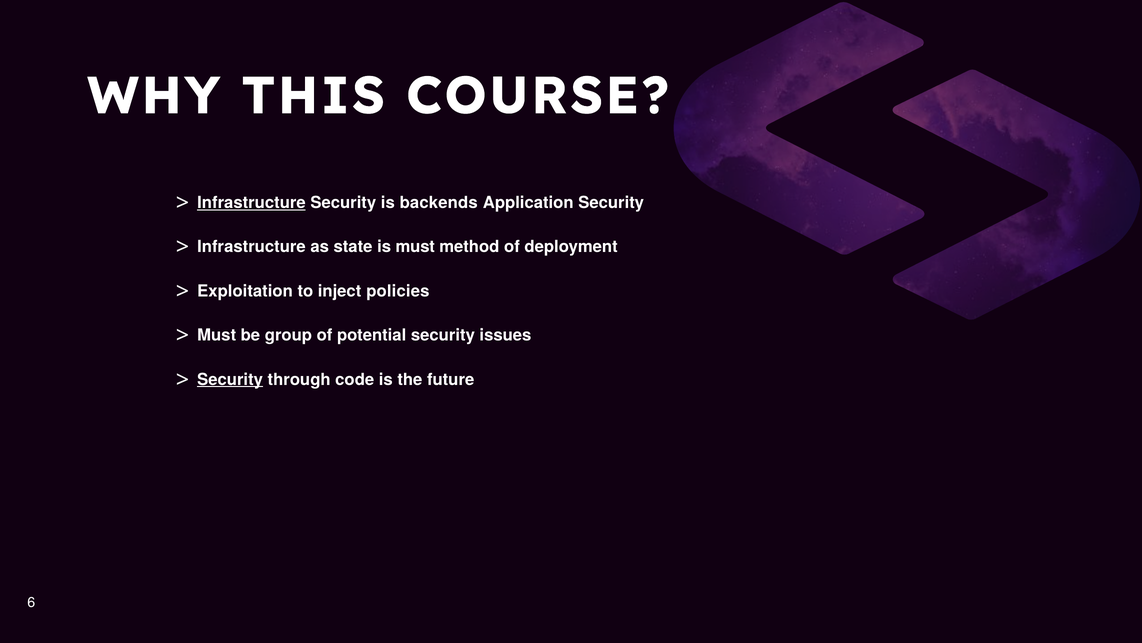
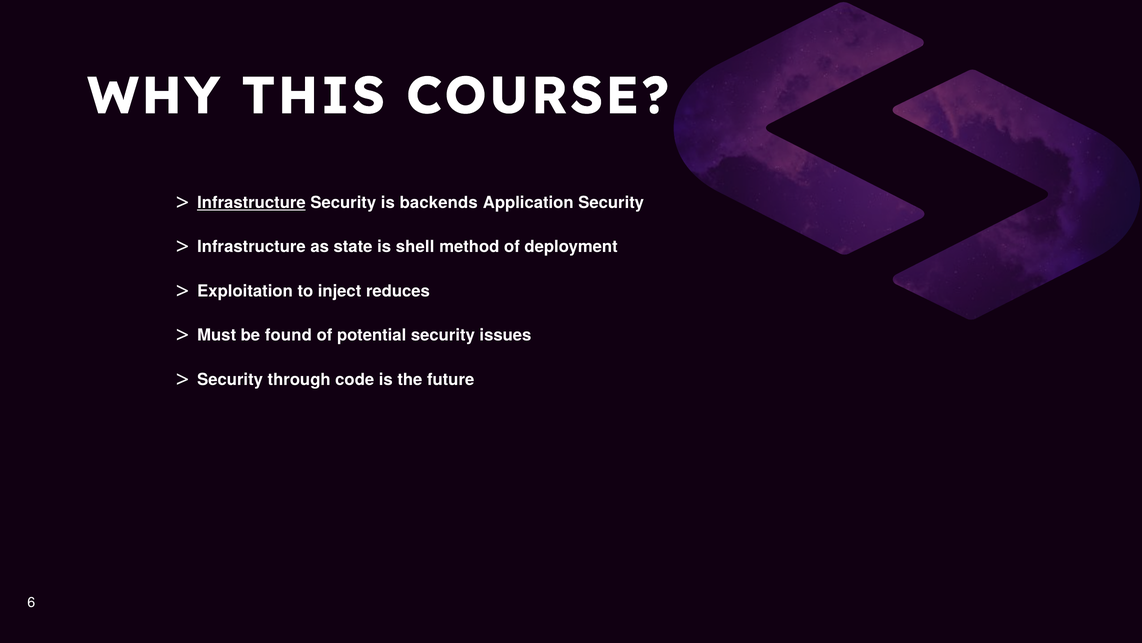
is must: must -> shell (415, 247)
policies: policies -> reduces (398, 291)
group: group -> found (288, 335)
Security underline: present -> none (230, 379)
